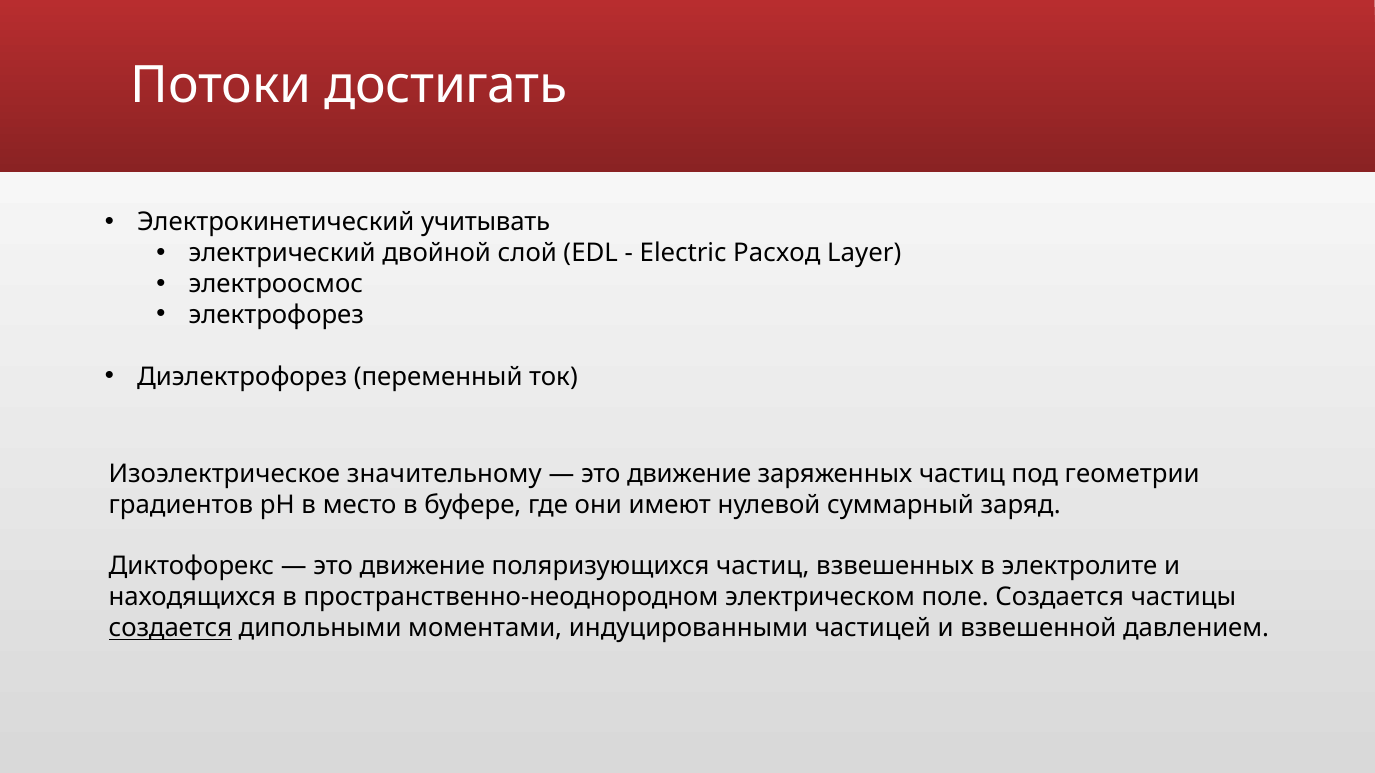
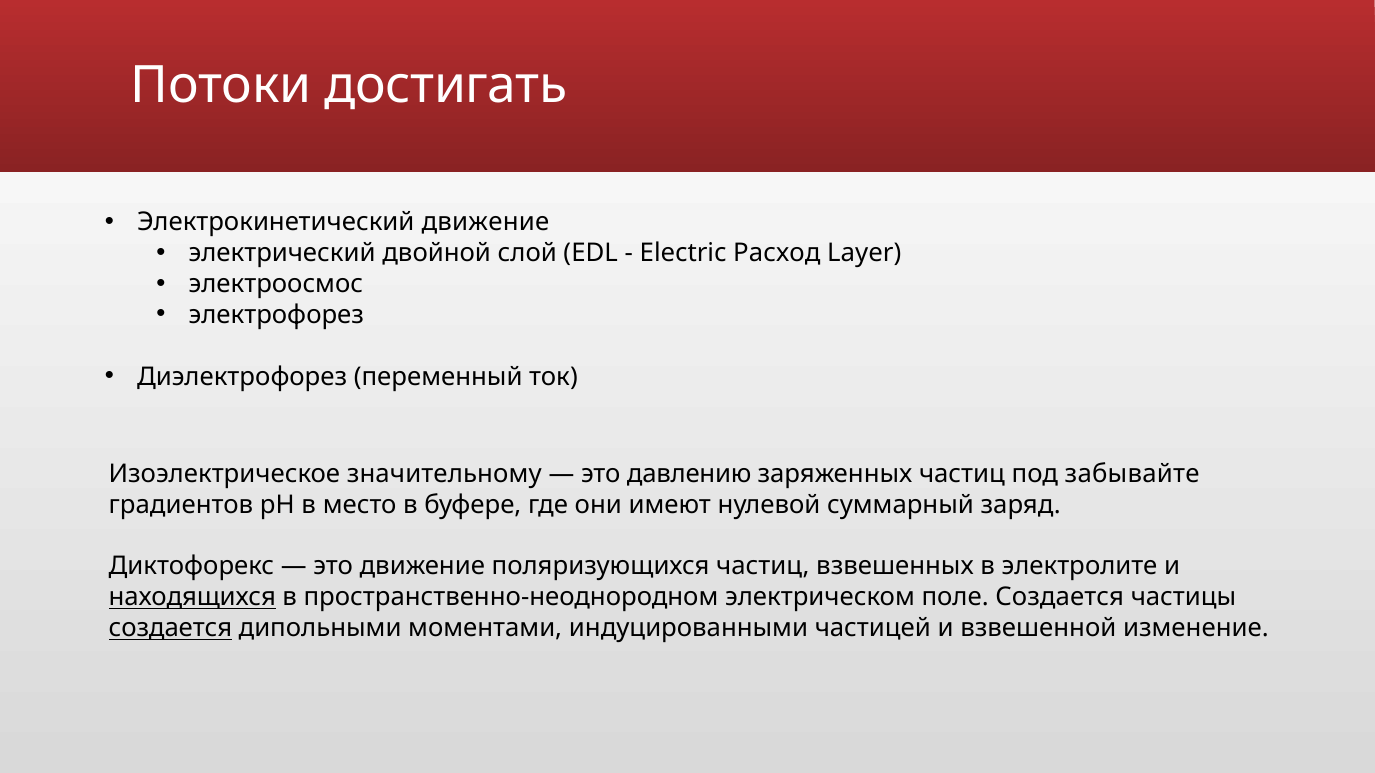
Электрокинетический учитывать: учитывать -> движение (485, 222)
движение: движение -> давлению (689, 474)
геометрии: геометрии -> забывайте (1132, 474)
находящихся underline: none -> present (192, 598)
давлением: давлением -> изменение (1196, 629)
